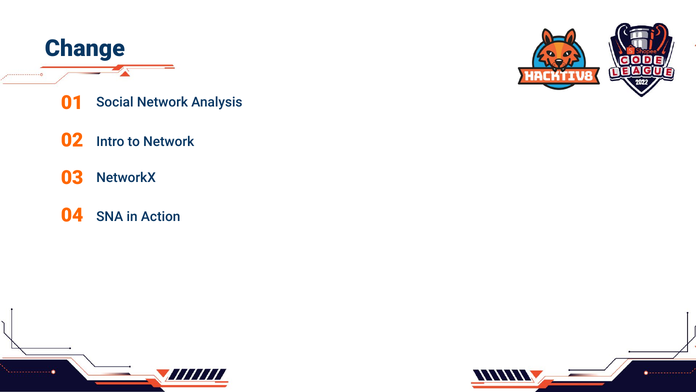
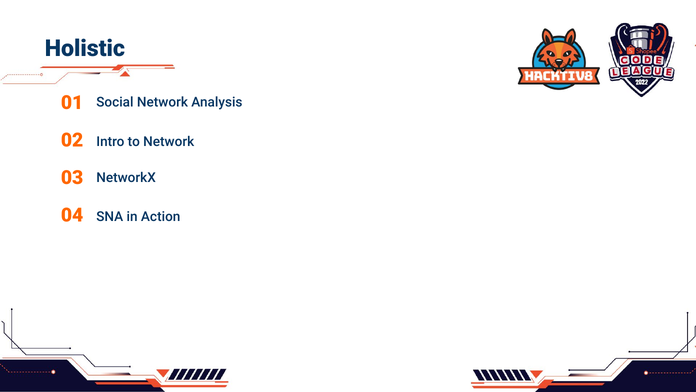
Change: Change -> Holistic (85, 49)
